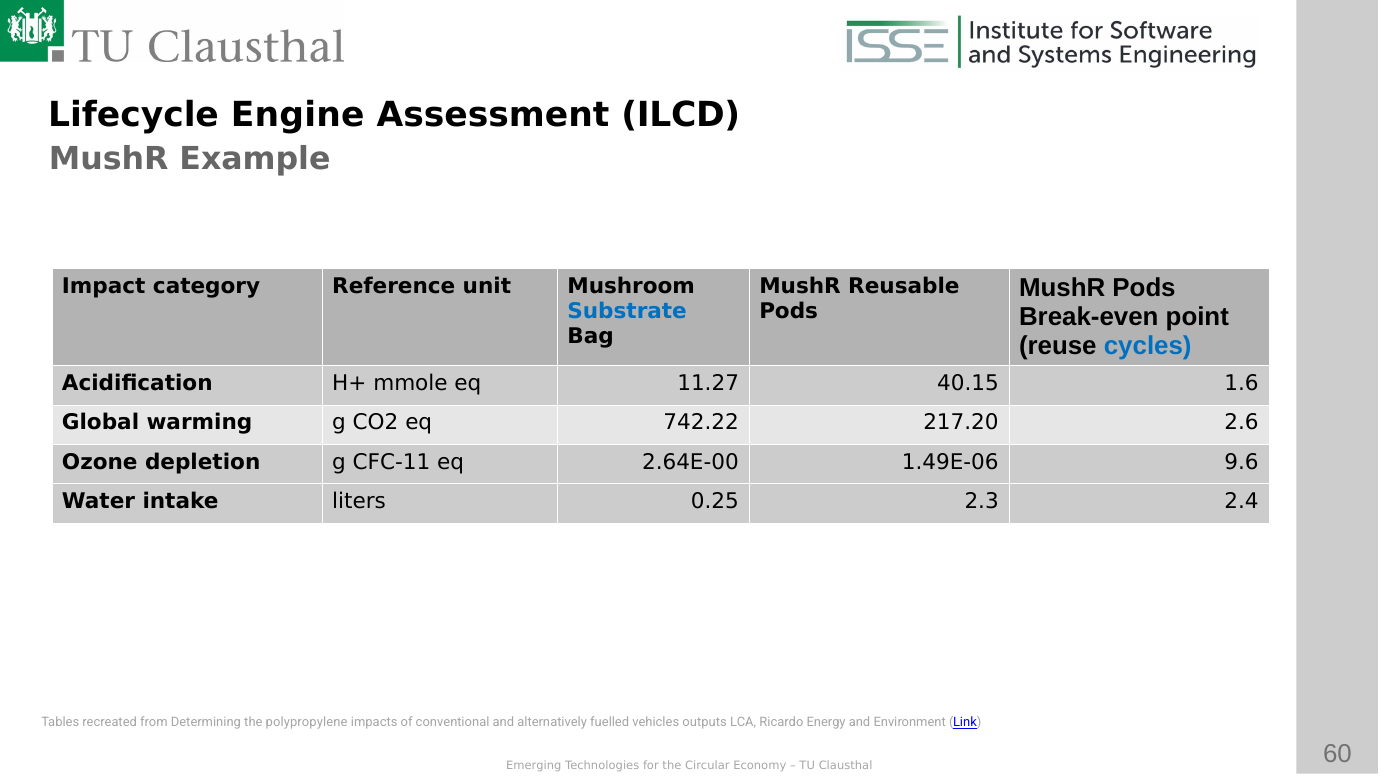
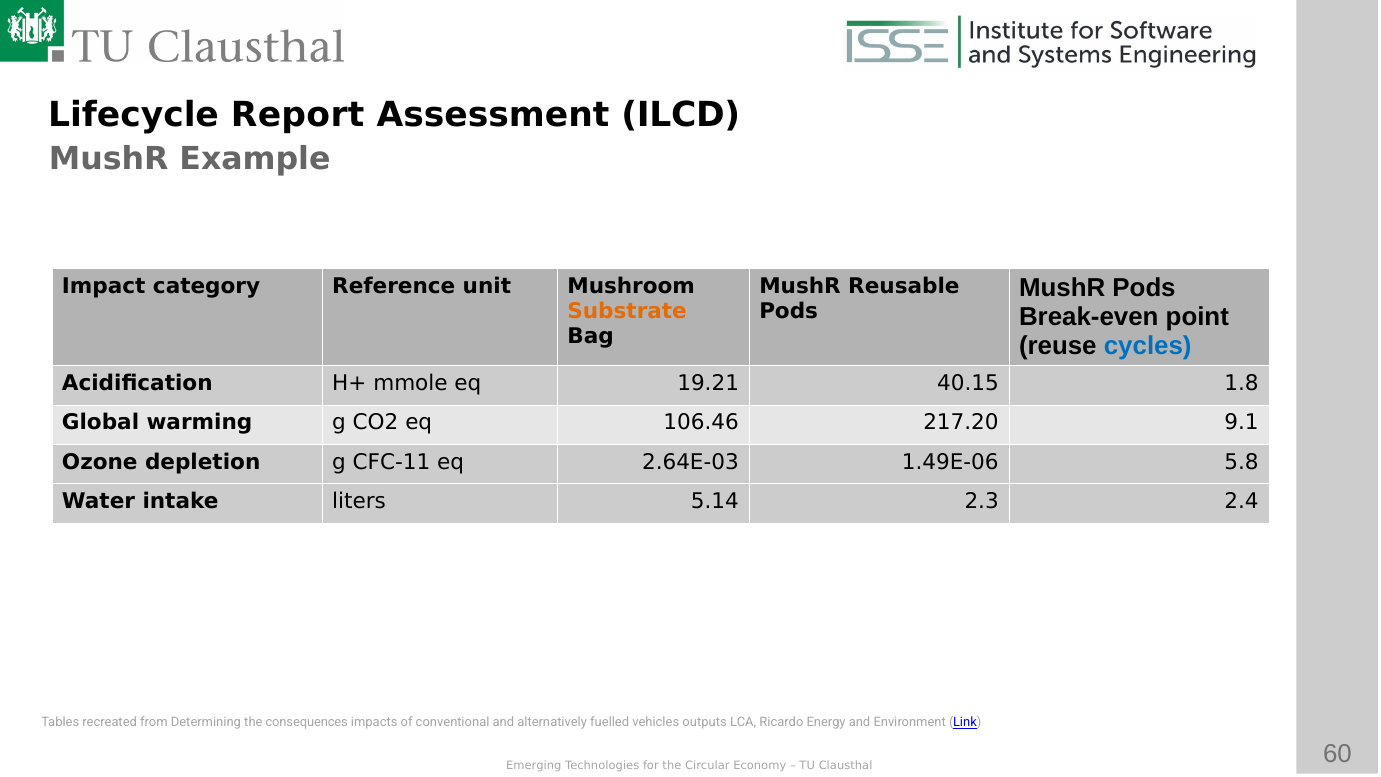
Engine: Engine -> Report (298, 115)
Substrate colour: blue -> orange (627, 311)
11.27: 11.27 -> 19.21 (708, 383)
1.6: 1.6 -> 1.8 (1242, 383)
742.22: 742.22 -> 106.46 (701, 423)
2.6: 2.6 -> 9.1 (1242, 423)
2.64E-00: 2.64E-00 -> 2.64E-03 (690, 462)
9.6: 9.6 -> 5.8 (1242, 462)
0.25: 0.25 -> 5.14 (715, 501)
polypropylene: polypropylene -> consequences (307, 722)
